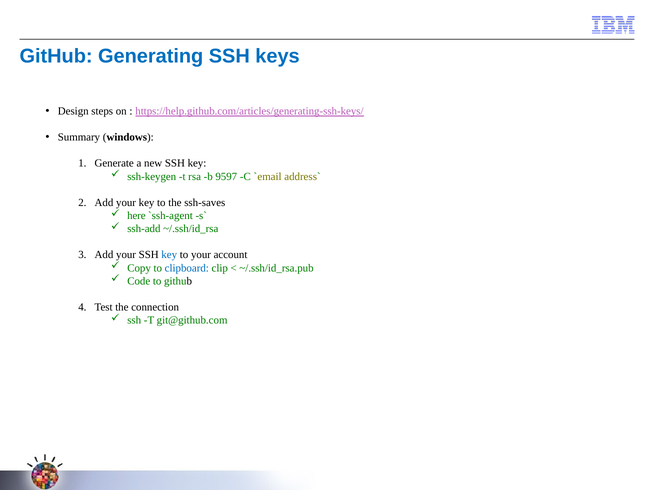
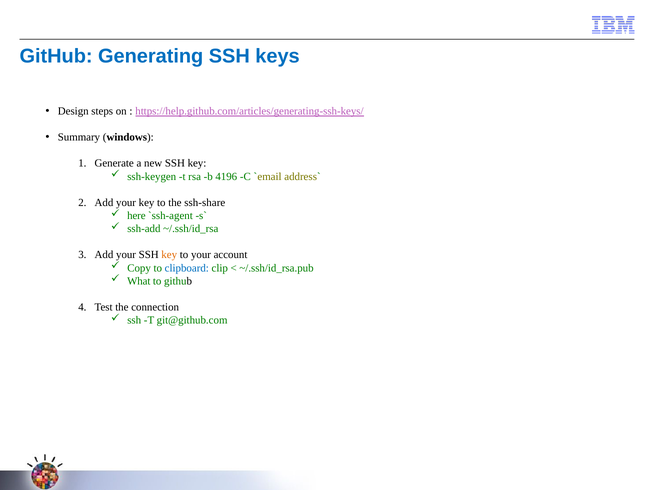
9597: 9597 -> 4196 (226, 177)
ssh-saves: ssh-saves -> ssh-share (205, 203)
key colour: blue -> orange (169, 255)
Code: Code -> What (139, 281)
